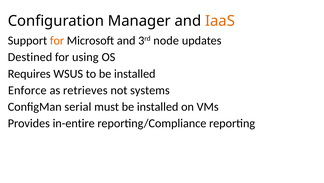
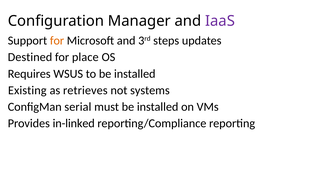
IaaS colour: orange -> purple (220, 21)
node: node -> steps (166, 40)
using: using -> place (85, 57)
Enforce: Enforce -> Existing (27, 90)
in-entire: in-entire -> in-linked (74, 123)
